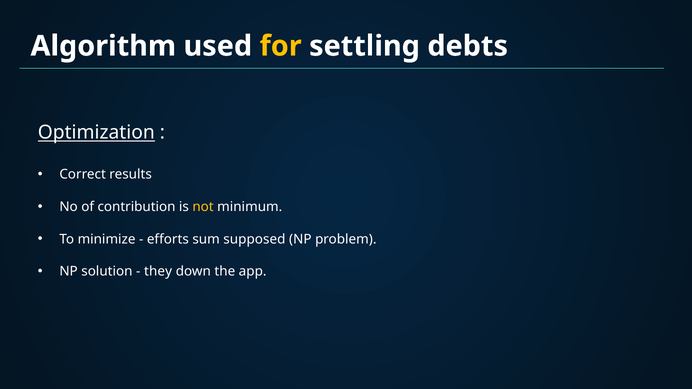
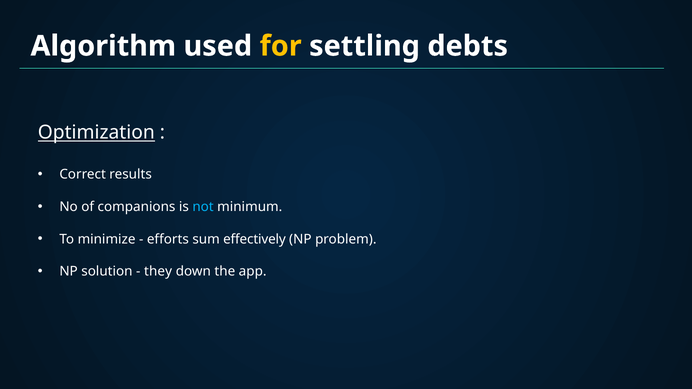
contribution: contribution -> companions (137, 207)
not colour: yellow -> light blue (203, 207)
supposed: supposed -> effectively (254, 239)
